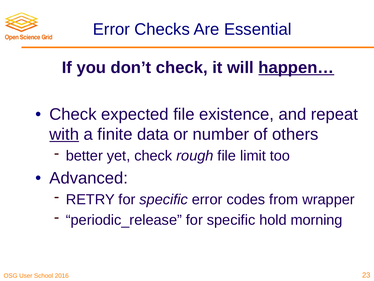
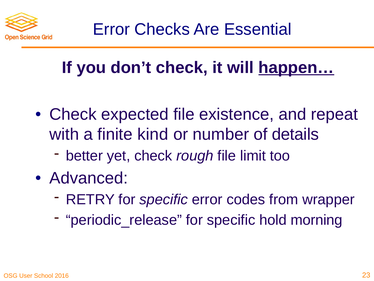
with underline: present -> none (64, 134)
data: data -> kind (153, 134)
others: others -> details (295, 134)
